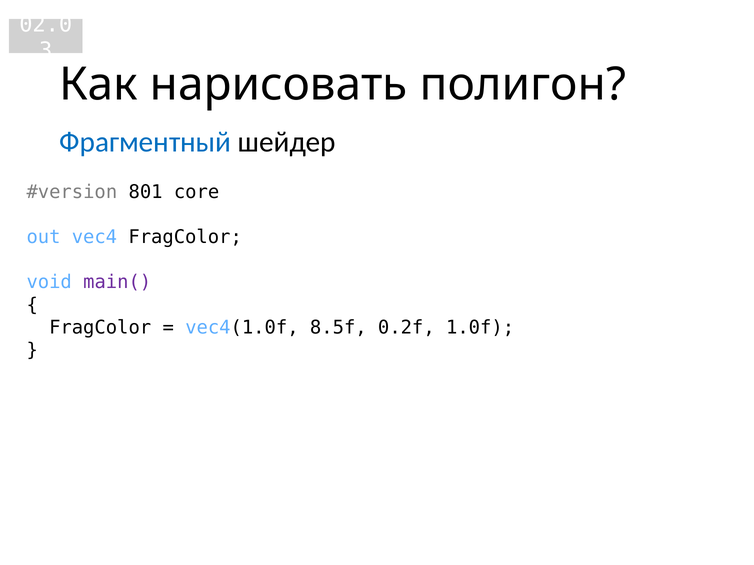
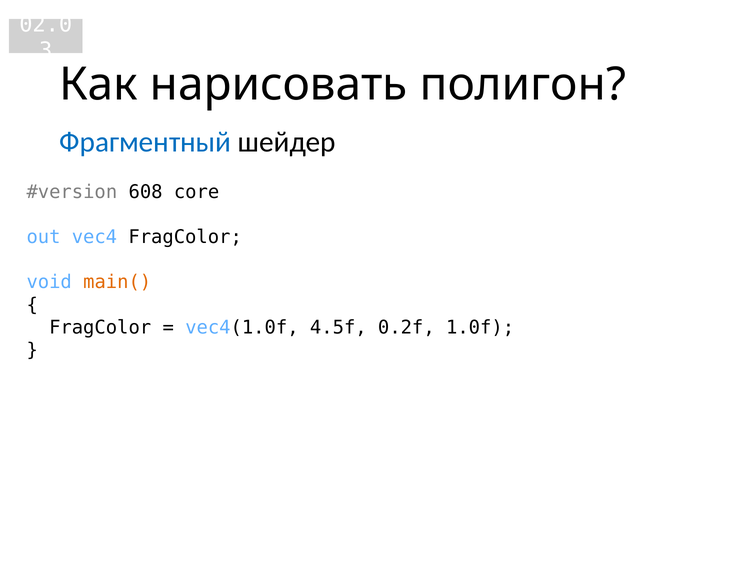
801: 801 -> 608 (146, 192)
main( colour: purple -> orange (117, 282)
8.5f: 8.5f -> 4.5f (338, 328)
